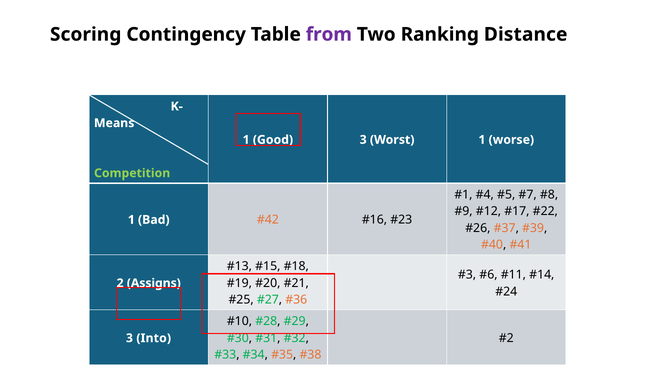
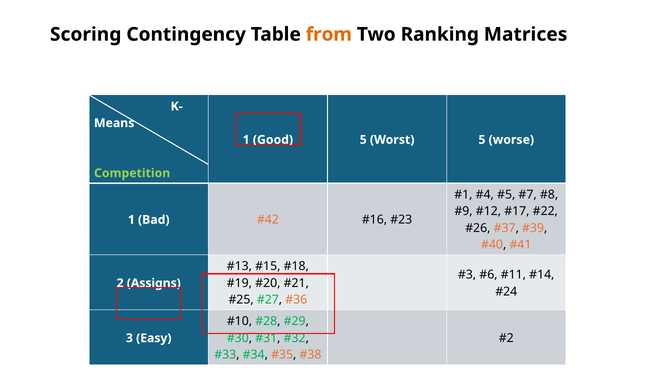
from colour: purple -> orange (329, 34)
Distance: Distance -> Matrices (526, 34)
Good 3: 3 -> 5 (363, 140)
Worst 1: 1 -> 5 (482, 140)
Into: Into -> Easy (154, 339)
